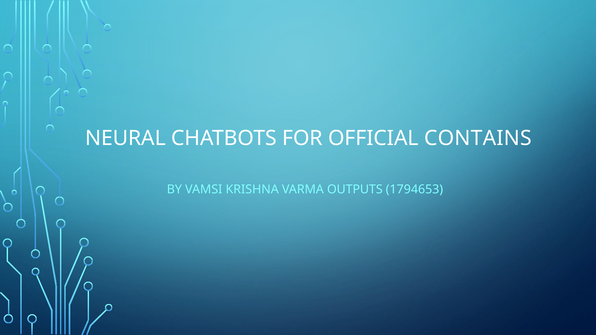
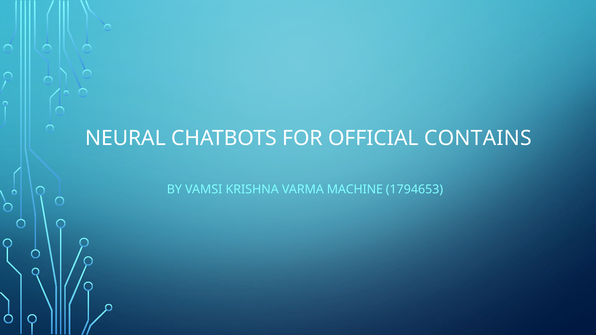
OUTPUTS: OUTPUTS -> MACHINE (355, 190)
